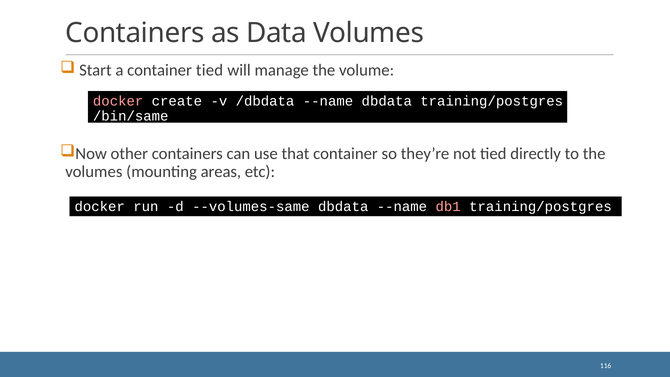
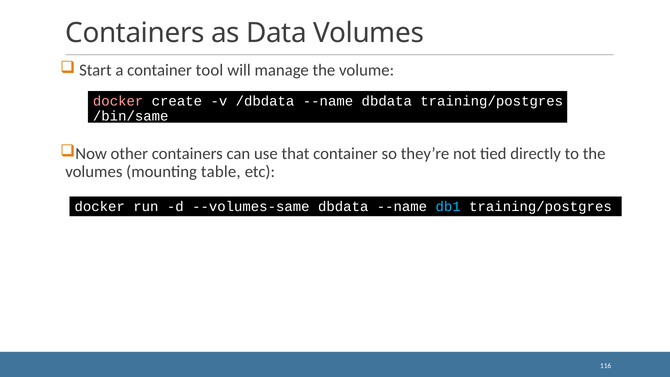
container tied: tied -> tool (210, 70)
areas: areas -> table (221, 172)
db1 colour: pink -> light blue (448, 206)
